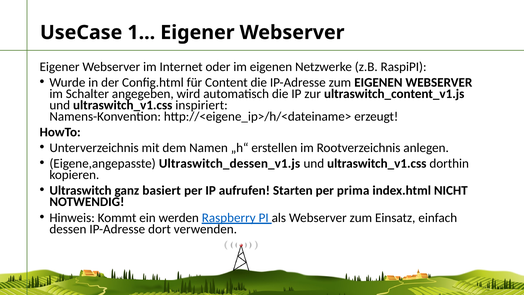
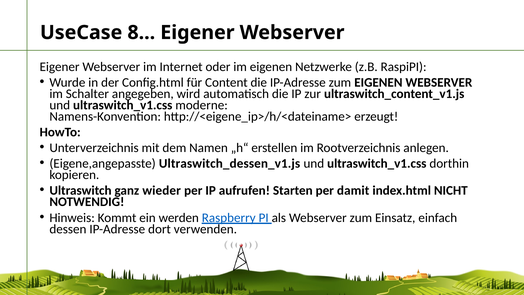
1: 1 -> 8 (141, 33)
inspiriert: inspiriert -> moderne (202, 105)
basiert: basiert -> wieder (162, 190)
prima: prima -> damit (353, 190)
